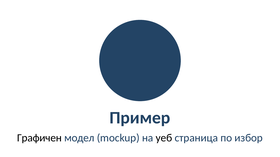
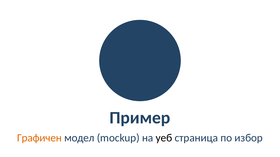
Графичен colour: black -> orange (39, 138)
